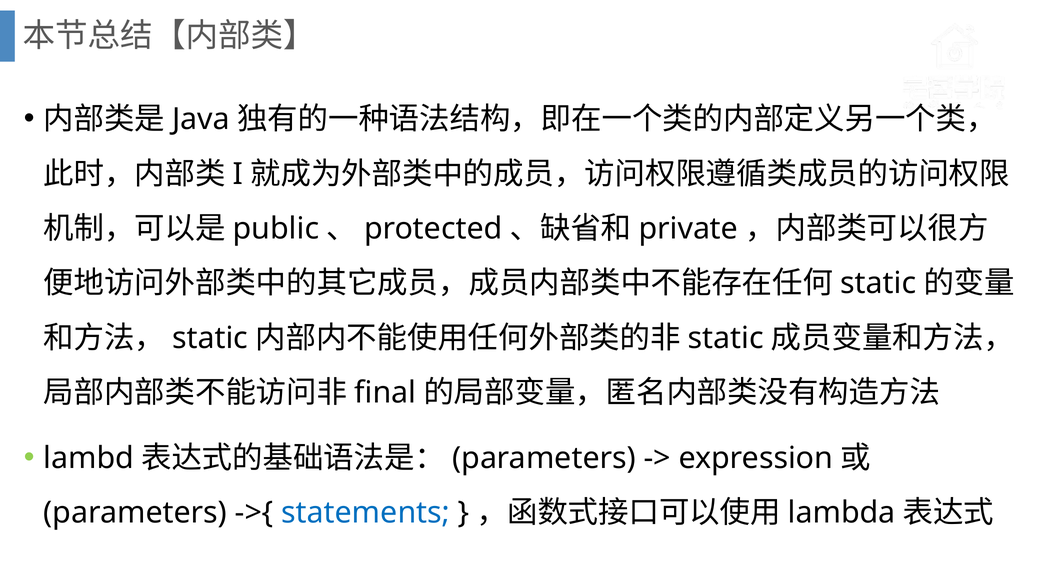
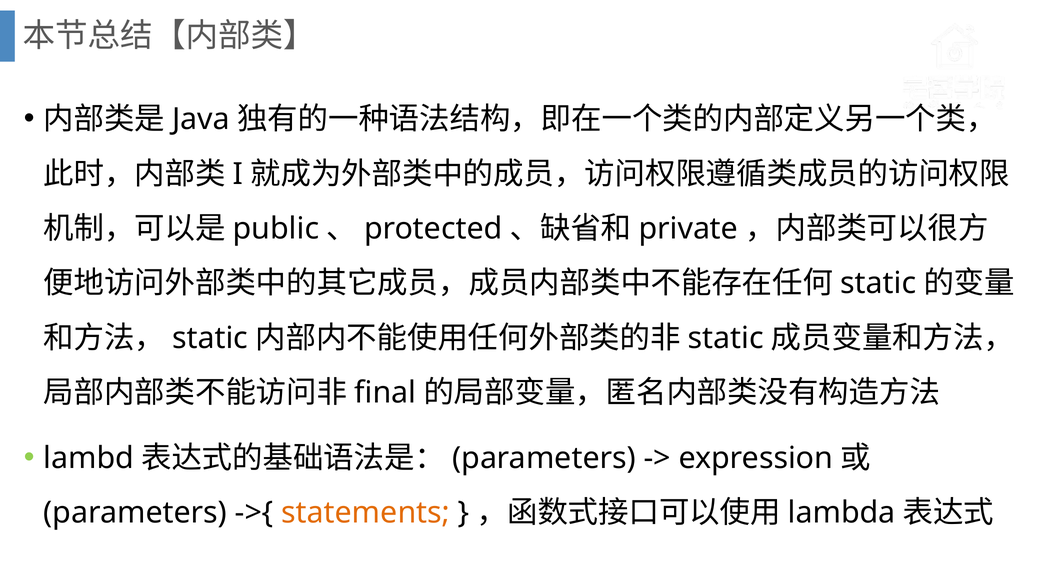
statements colour: blue -> orange (366, 513)
